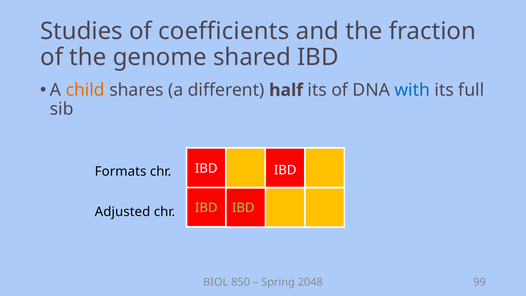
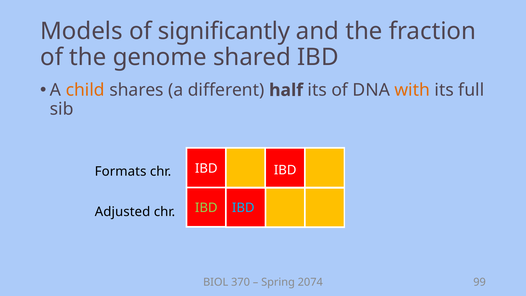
Studies: Studies -> Models (81, 31)
coefficients: coefficients -> significantly (224, 31)
with colour: blue -> orange (412, 90)
IBD colour: light green -> light blue (243, 208)
850: 850 -> 370 (241, 282)
2048: 2048 -> 2074 (310, 282)
